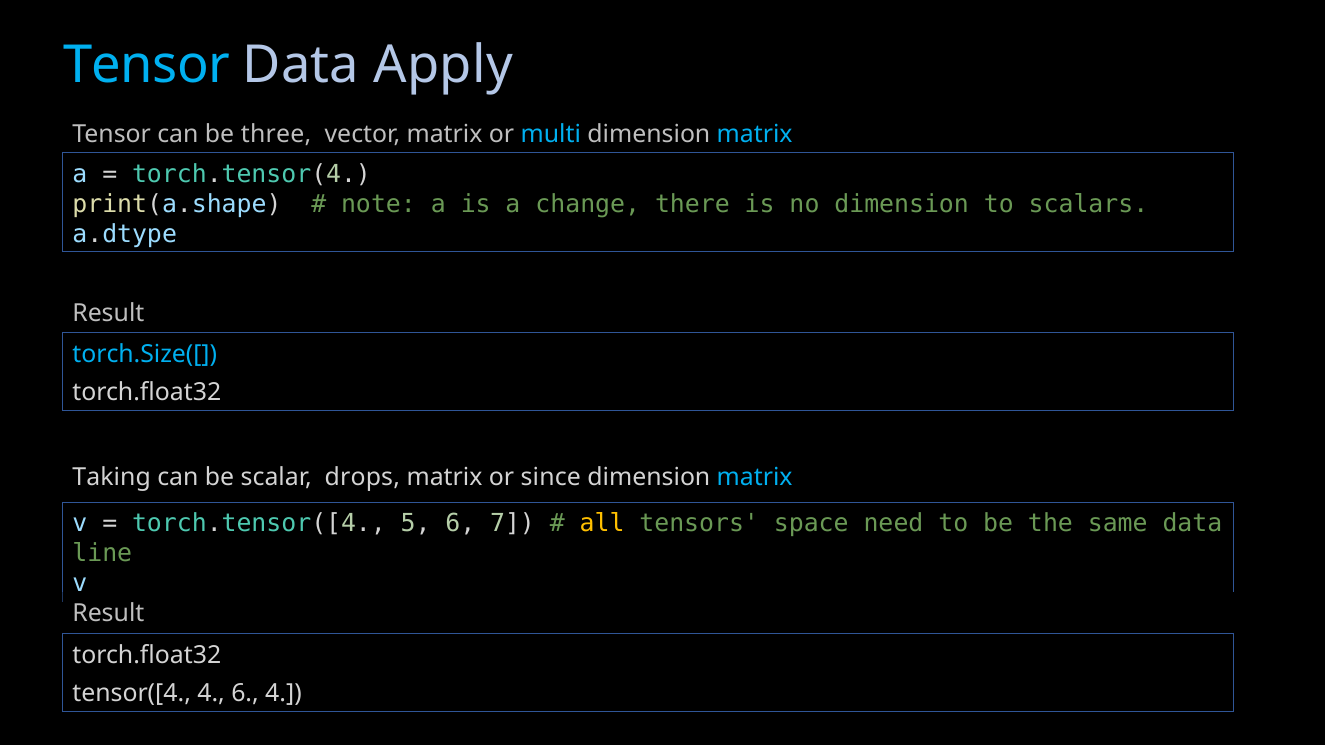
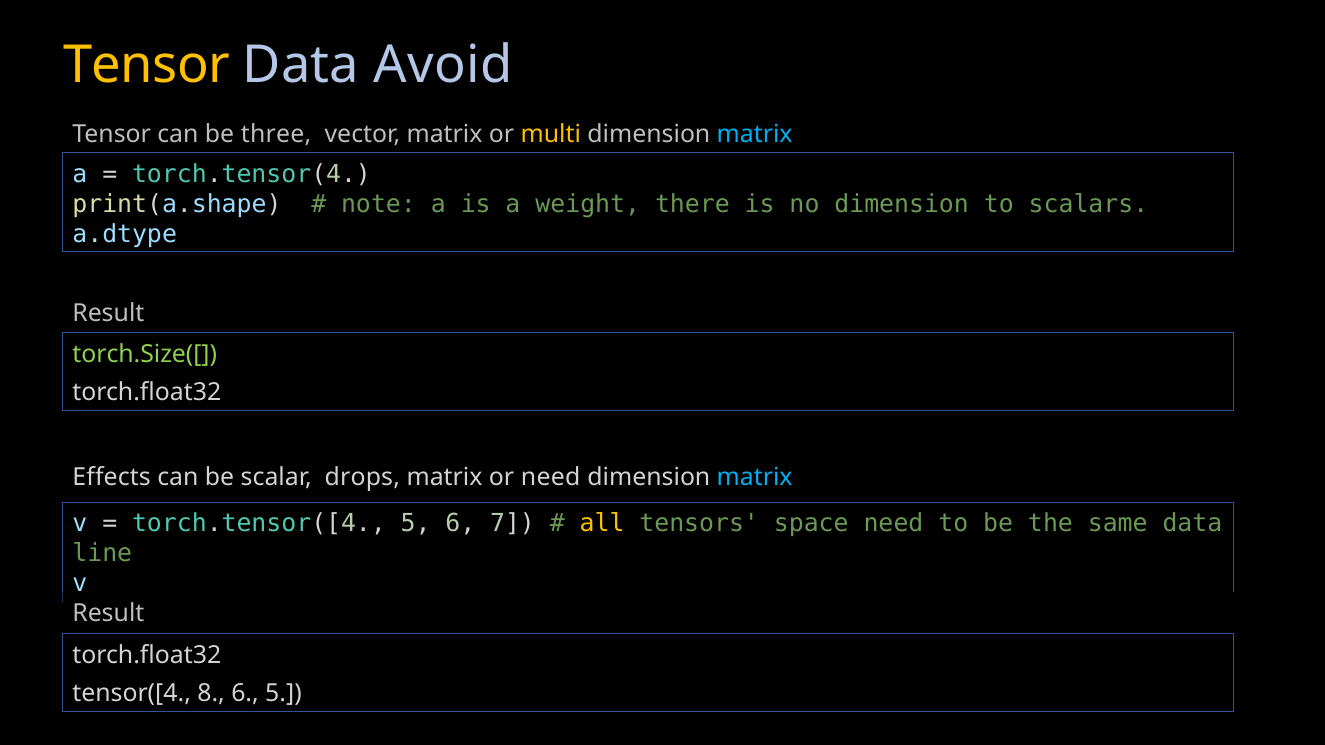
Tensor colour: light blue -> yellow (147, 65)
Apply: Apply -> Avoid (443, 65)
multi colour: light blue -> yellow (551, 135)
change: change -> weight (588, 204)
torch.Size([ colour: light blue -> light green (145, 354)
Taking: Taking -> Effects (112, 478)
or since: since -> need (551, 478)
tensor([4 4: 4 -> 8 (211, 693)
6 4: 4 -> 5 (283, 693)
